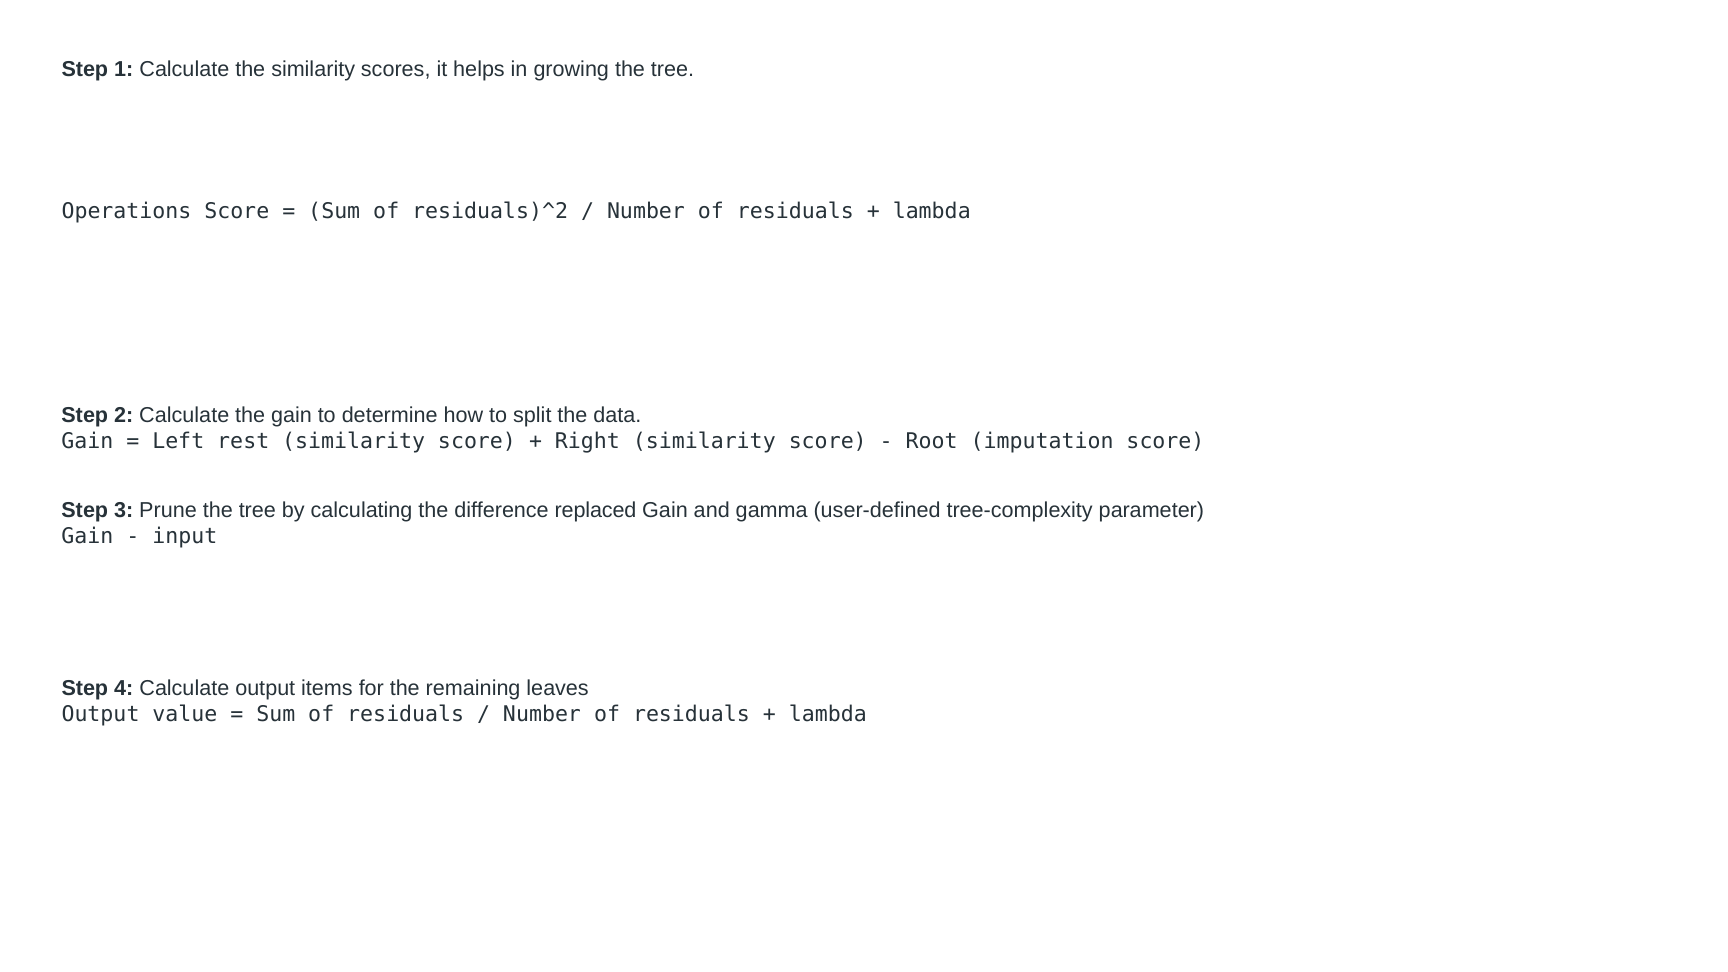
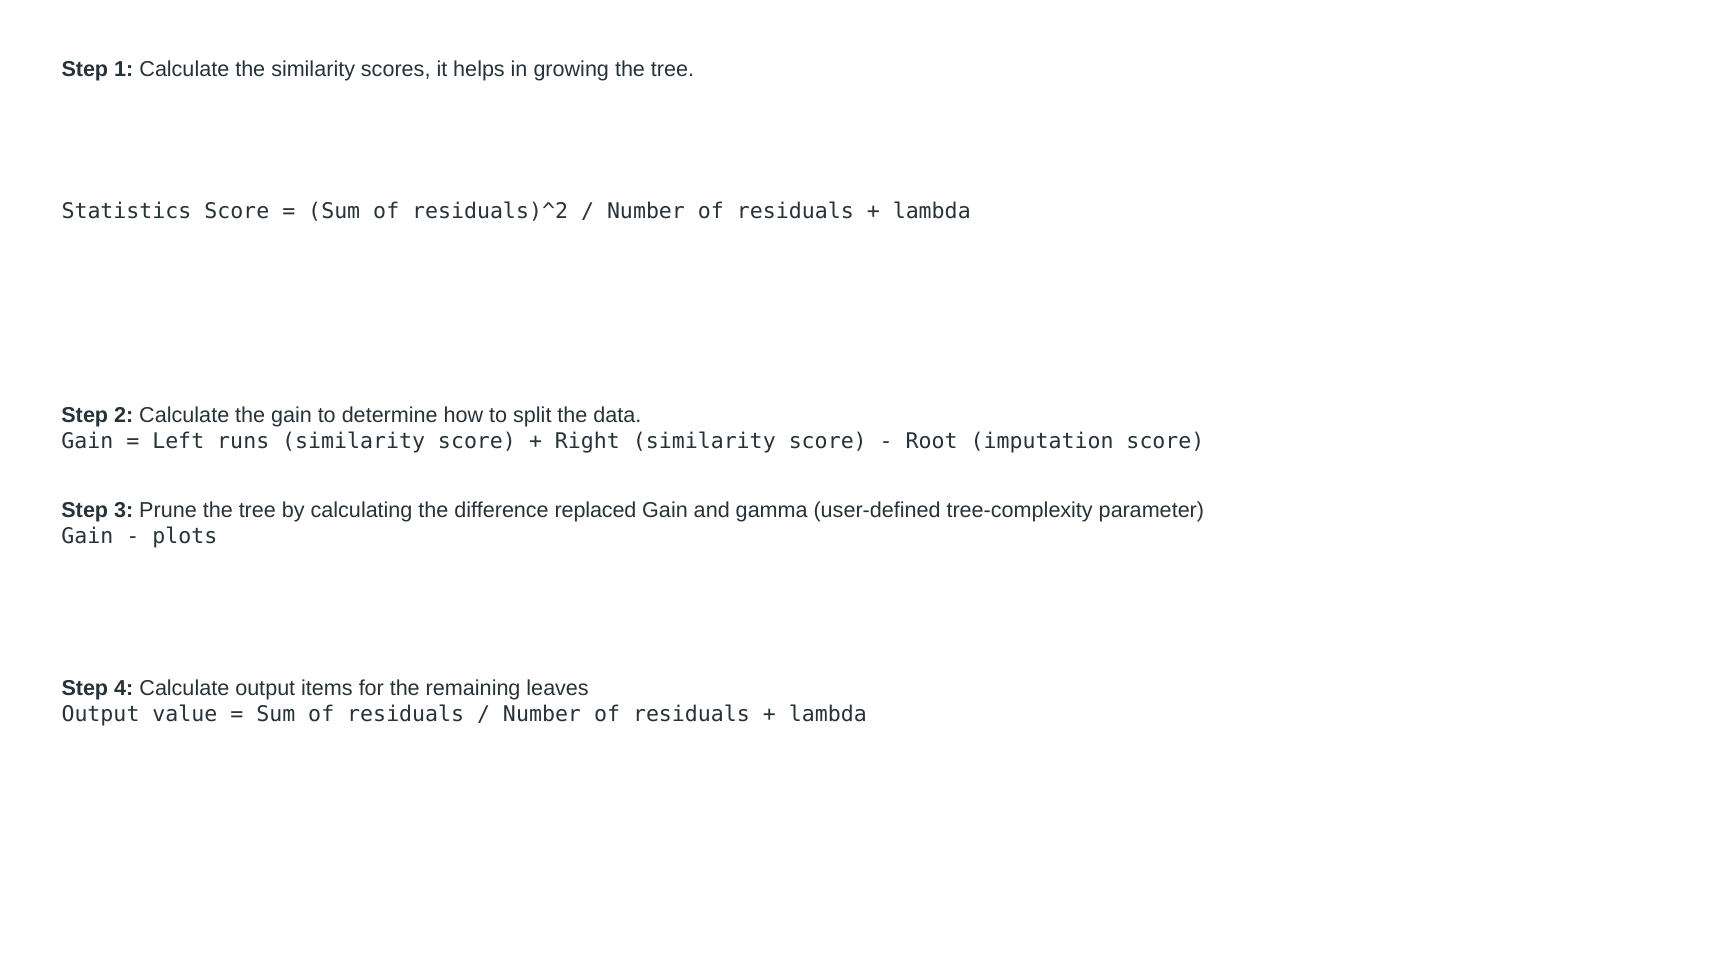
Operations: Operations -> Statistics (126, 212)
rest: rest -> runs (243, 441)
input: input -> plots (185, 536)
